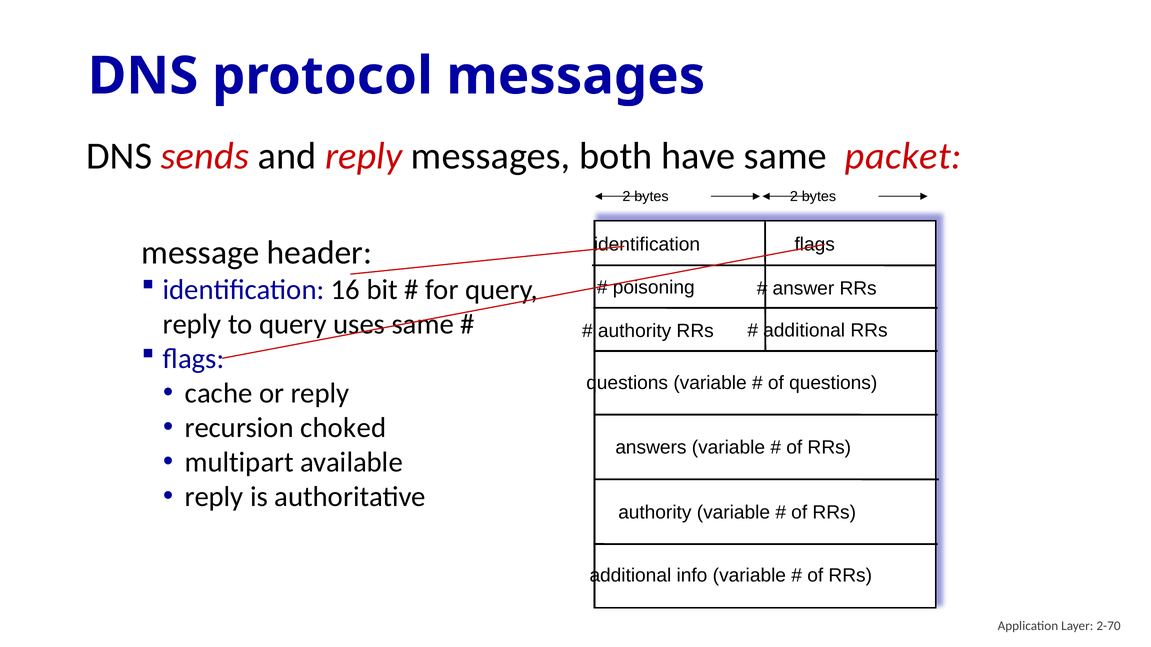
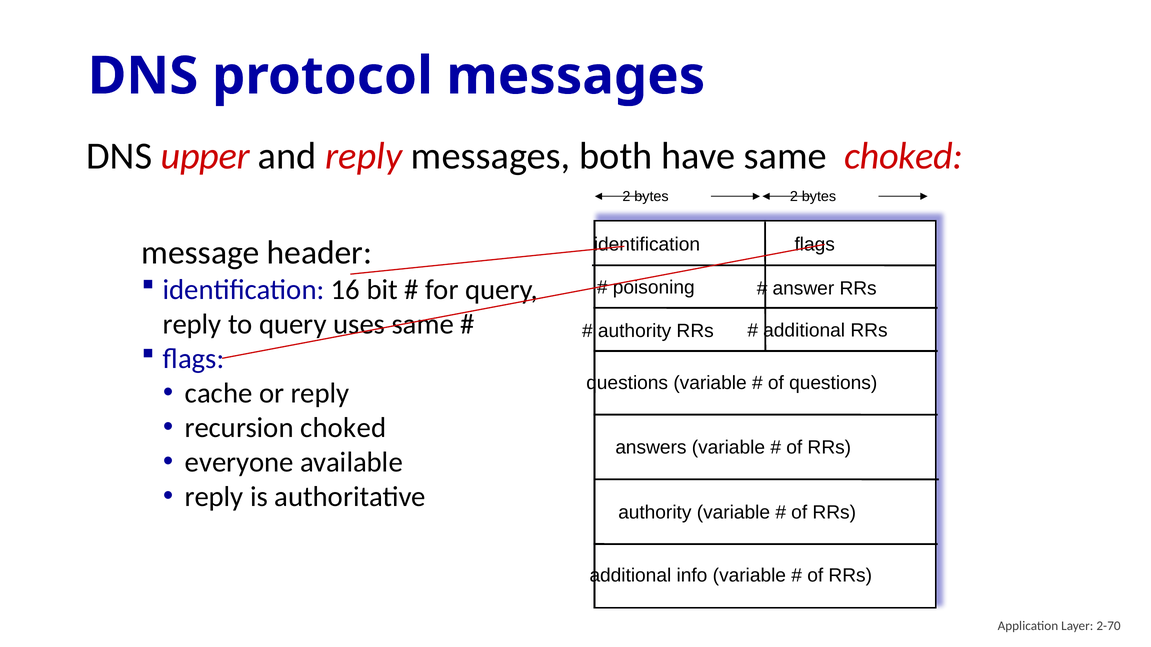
sends: sends -> upper (205, 156)
same packet: packet -> choked (904, 156)
multipart: multipart -> everyone (239, 463)
